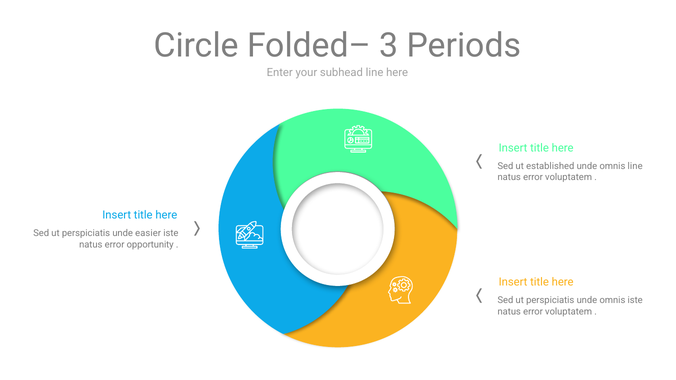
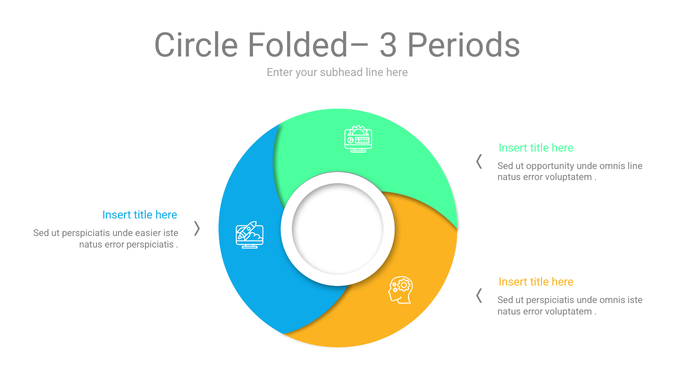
established: established -> opportunity (550, 166)
error opportunity: opportunity -> perspiciatis (150, 245)
